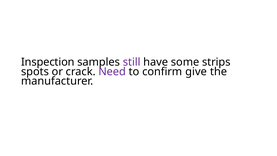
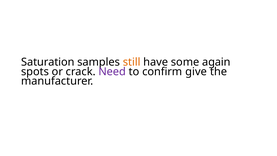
Inspection: Inspection -> Saturation (48, 62)
still colour: purple -> orange (132, 62)
strips: strips -> again (216, 62)
